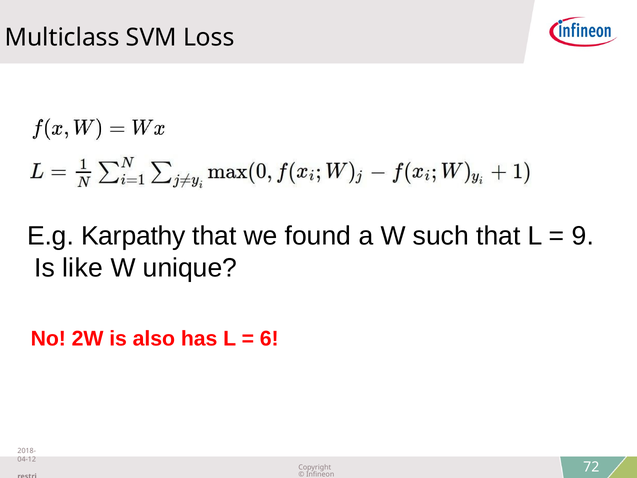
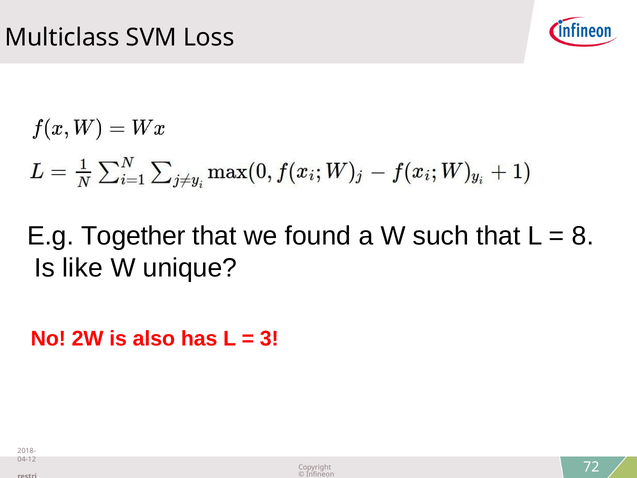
Karpathy: Karpathy -> Together (133, 236)
9: 9 -> 8 (583, 236)
6: 6 -> 3 (269, 338)
